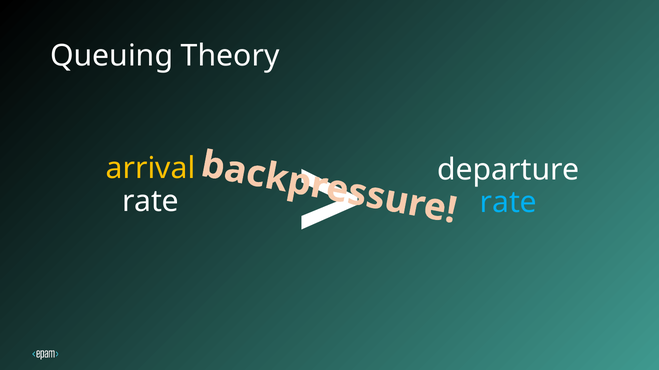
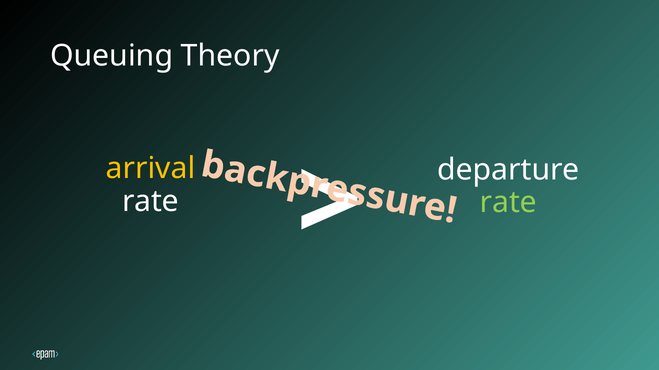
rate colour: light blue -> light green (508, 203)
